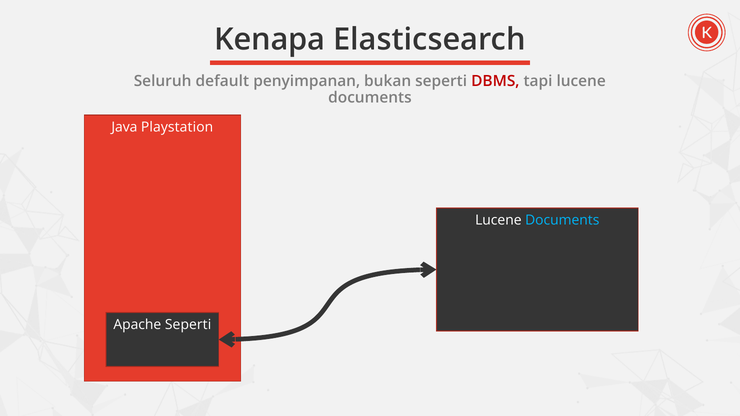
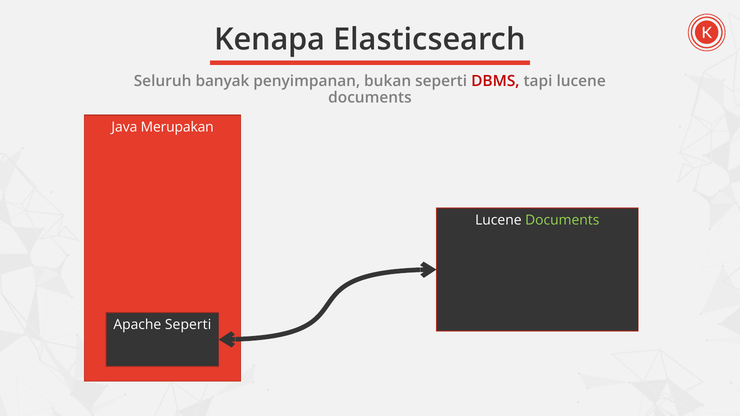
default: default -> banyak (222, 81)
Playstation: Playstation -> Merupakan (177, 127)
Documents colour: light blue -> light green (562, 220)
